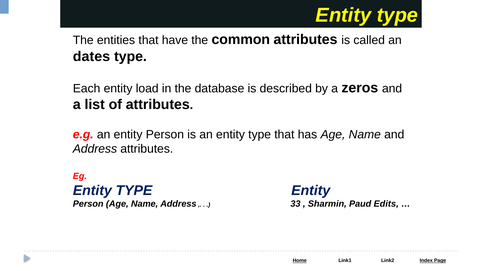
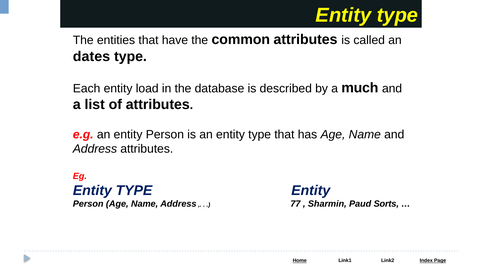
zeros: zeros -> much (360, 88)
33: 33 -> 77 (295, 204)
Edits: Edits -> Sorts (386, 204)
